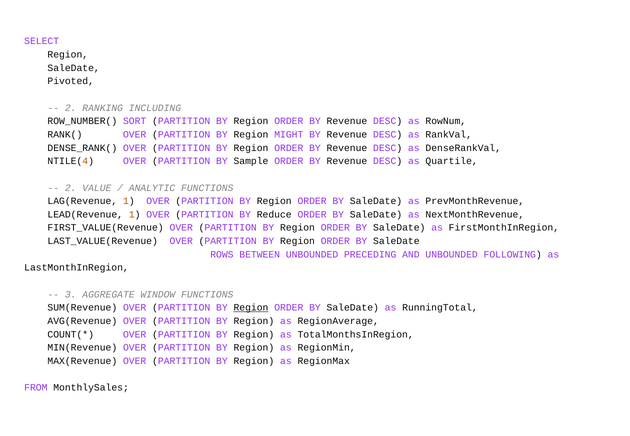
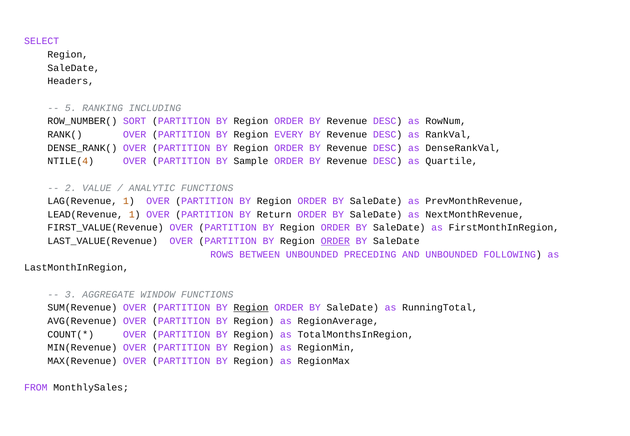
Pivoted: Pivoted -> Headers (71, 81)
2: 2 -> 5 (71, 108)
MIGHT: MIGHT -> EVERY (289, 135)
Reduce: Reduce -> Return (274, 215)
ORDER underline: none -> present (335, 241)
